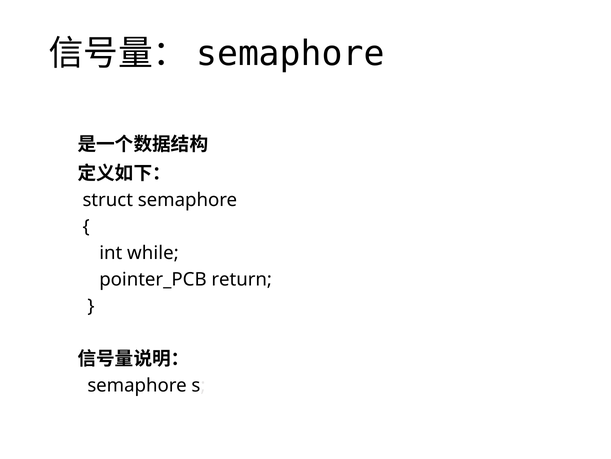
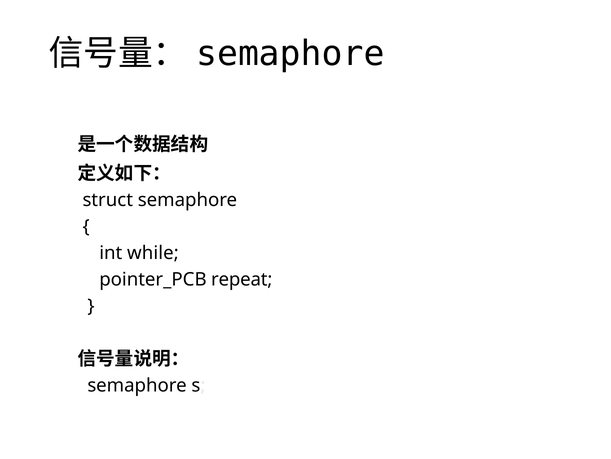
return: return -> repeat (242, 279)
